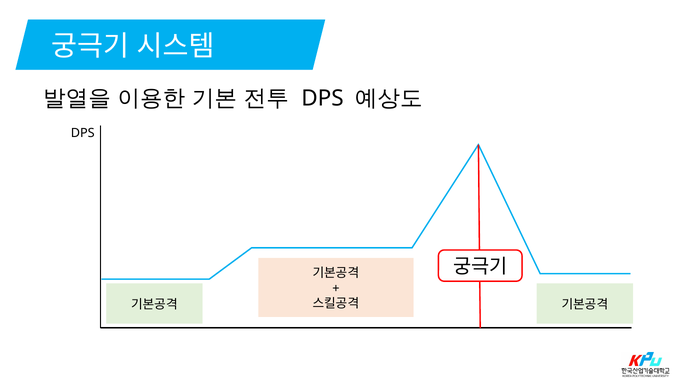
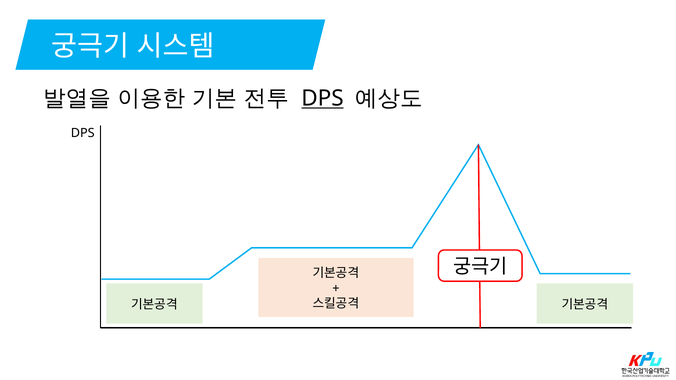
DPS underline: none -> present (322, 98)
